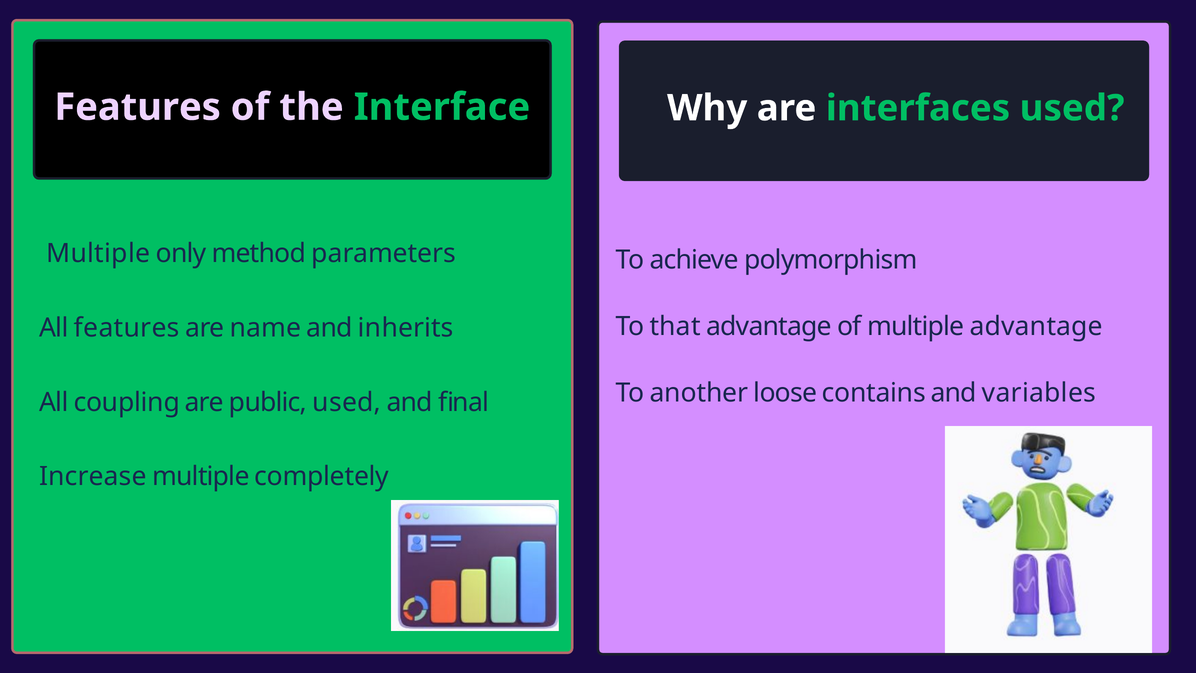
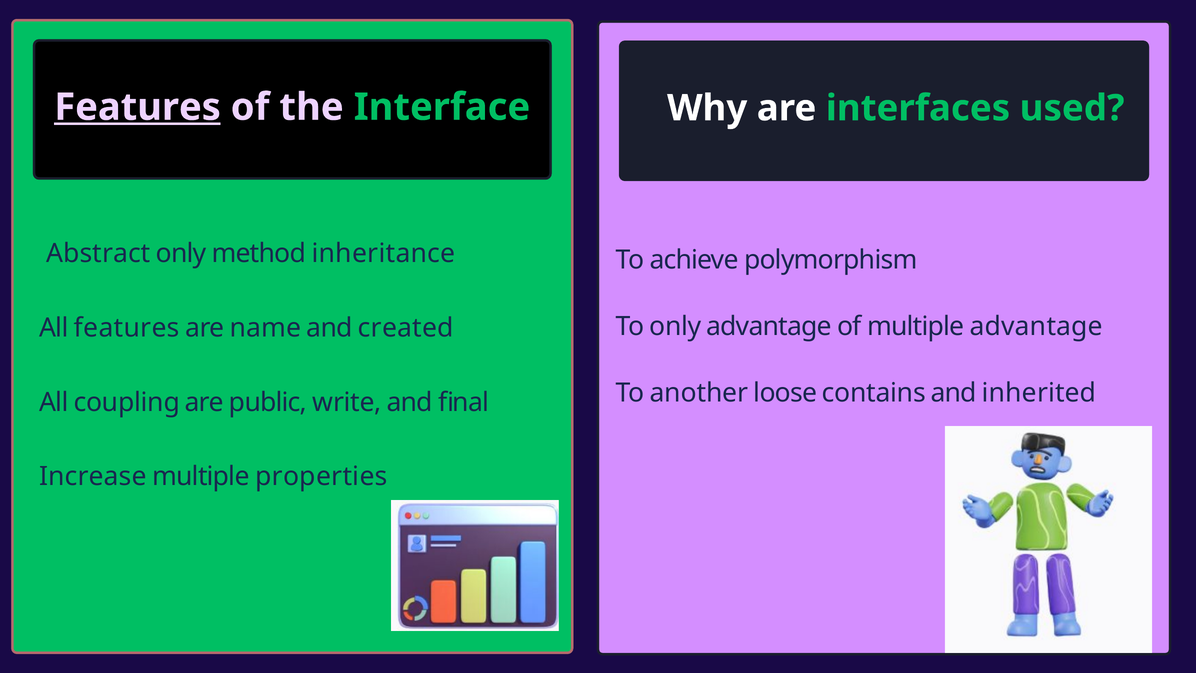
Features underline: none -> present (138, 107)
Multiple: Multiple -> Abstract (98, 253)
parameters: parameters -> inheritance (383, 253)
To that: that -> only (675, 327)
inherits: inherits -> created (406, 328)
variables: variables -> inherited (1039, 393)
public used: used -> write (347, 402)
completely: completely -> properties (321, 476)
